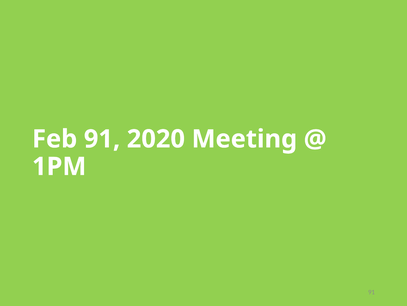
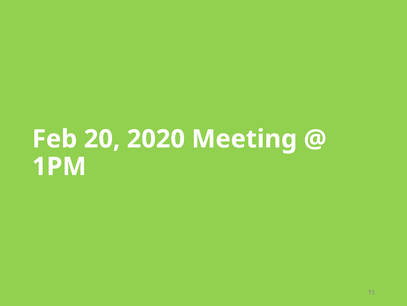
Feb 91: 91 -> 20 (102, 139)
